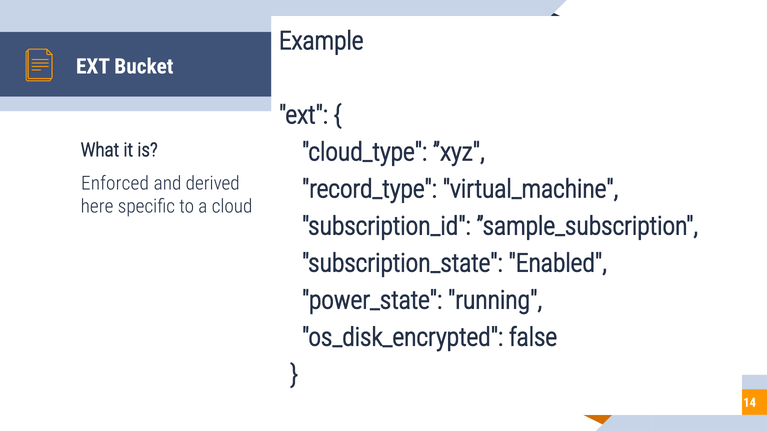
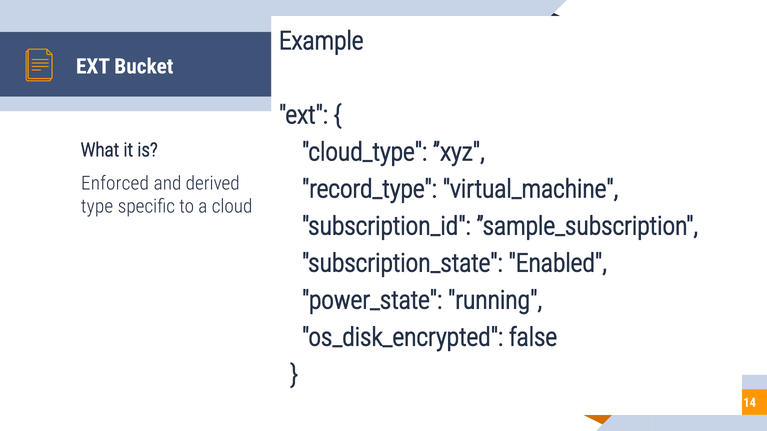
here: here -> type (97, 207)
